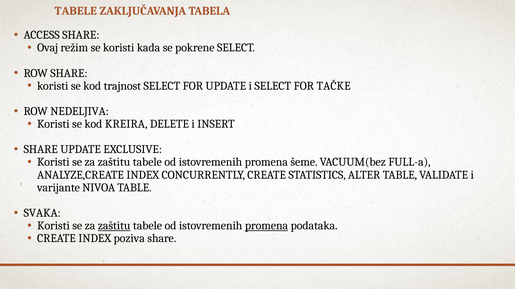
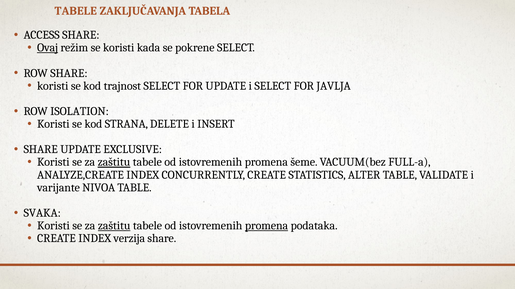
Ovaj underline: none -> present (48, 48)
TAČKE: TAČKE -> JAVLJA (334, 86)
NEDELJIVA: NEDELJIVA -> ISOLATION (80, 112)
KREIRA: KREIRA -> STRANA (126, 124)
zaštitu underline: none -> present (114, 162)
poziva: poziva -> verzija (129, 239)
